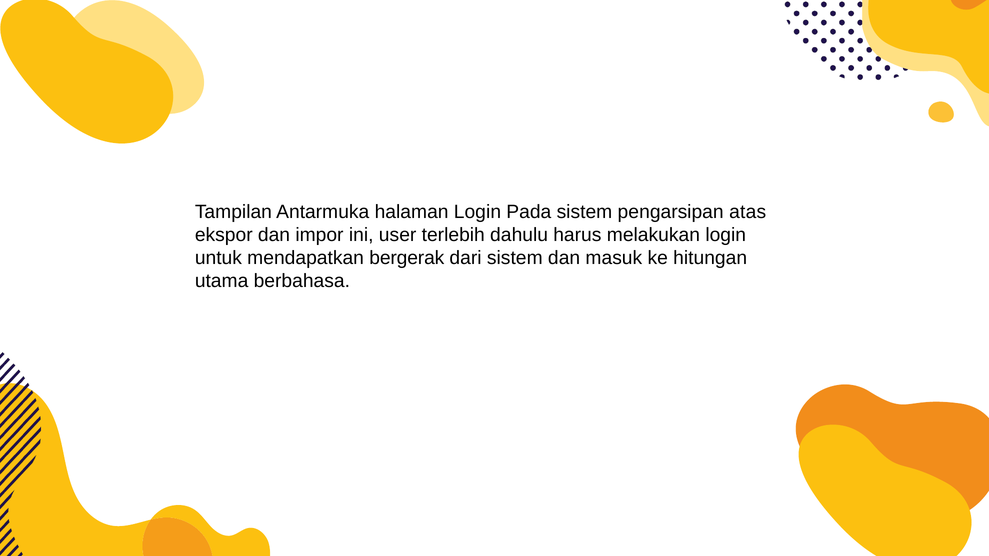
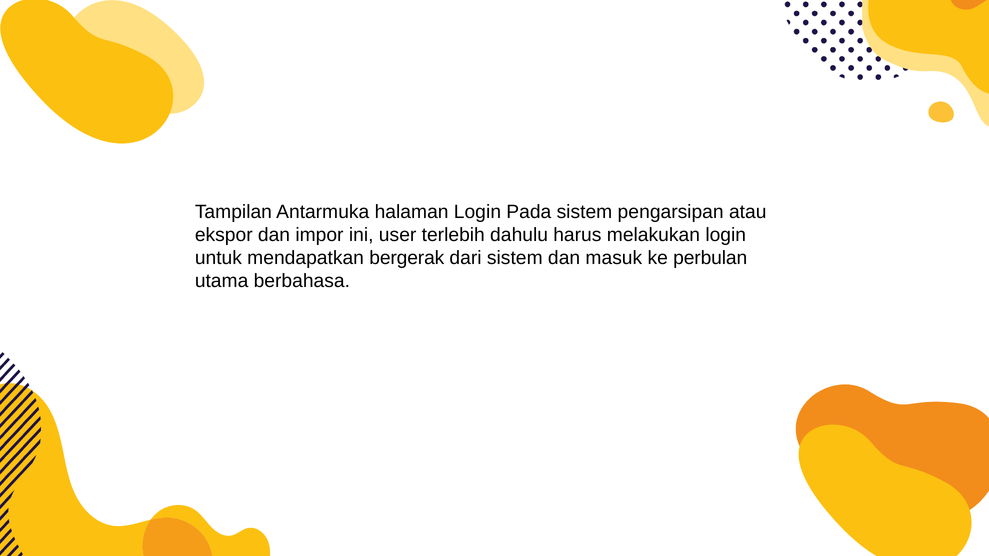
atas: atas -> atau (748, 212)
hitungan: hitungan -> perbulan (710, 258)
